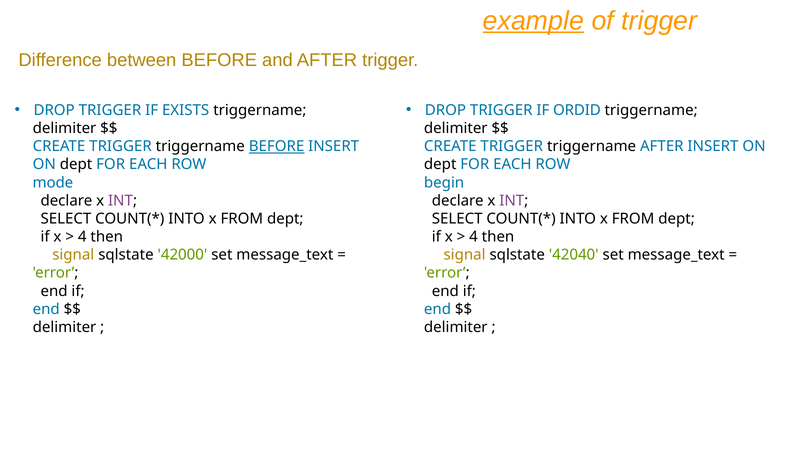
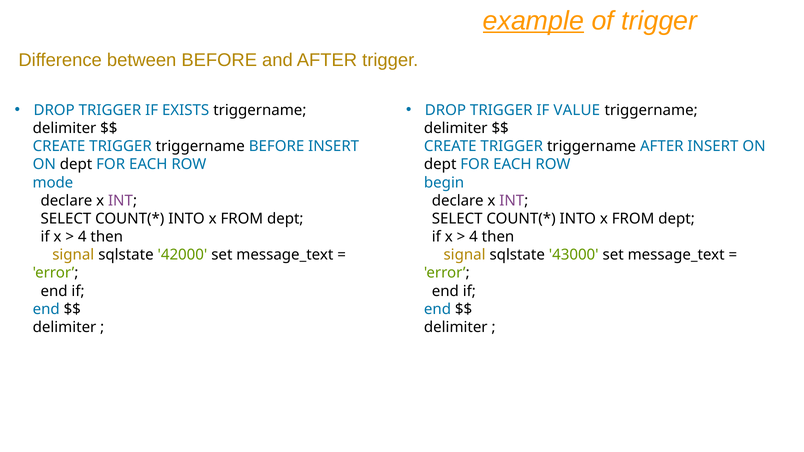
ORDID: ORDID -> VALUE (577, 110)
BEFORE underline: present -> none (277, 146)
42040: 42040 -> 43000 (574, 255)
